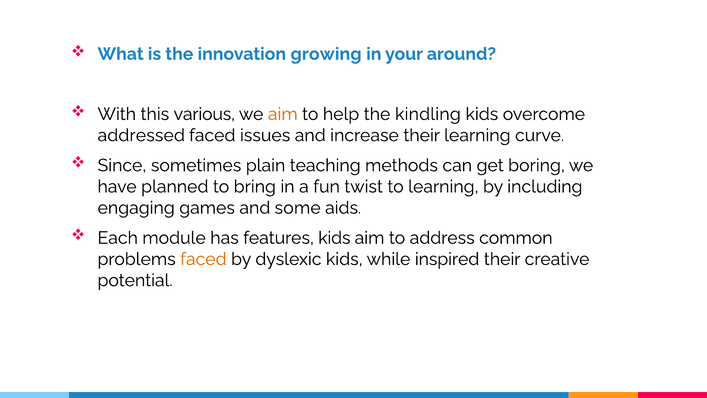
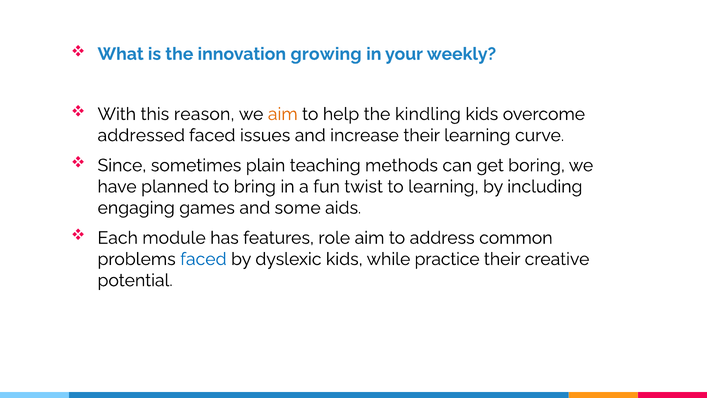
around: around -> weekly (461, 54)
various: various -> reason (204, 114)
features kids: kids -> role (334, 238)
faced colour: orange -> blue (203, 259)
inspired: inspired -> practice (447, 259)
